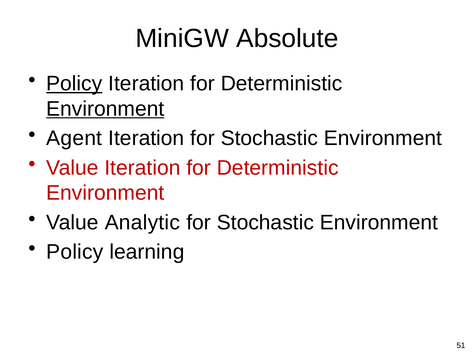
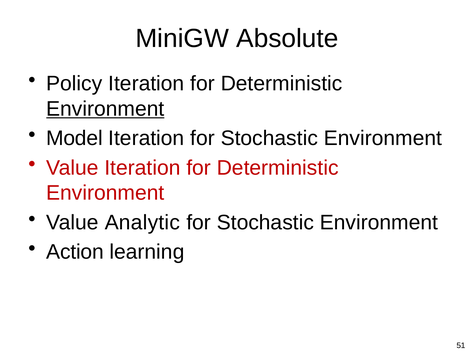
Policy underline: present -> none (74, 84)
Agent: Agent -> Model (74, 138)
Policy: Policy -> Action (75, 252)
